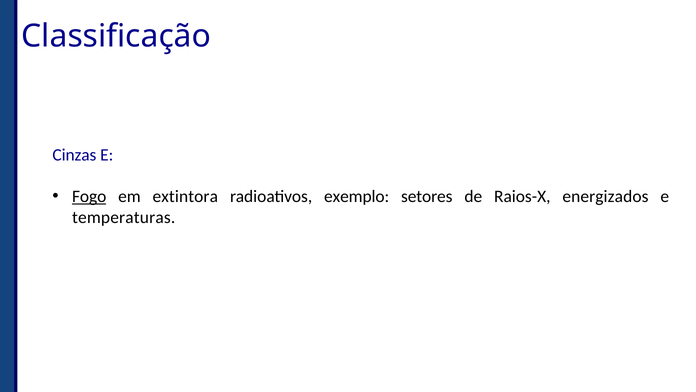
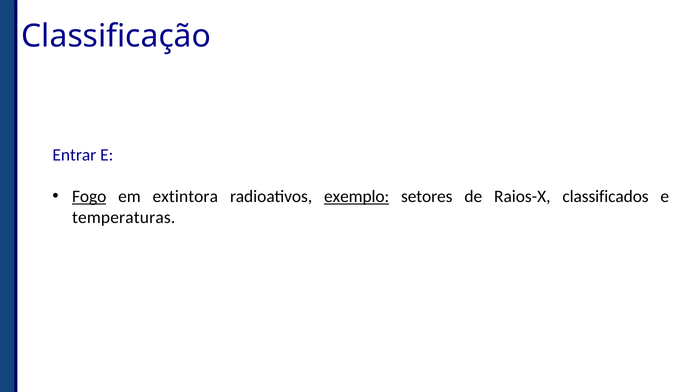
Cinzas: Cinzas -> Entrar (74, 155)
exemplo underline: none -> present (357, 196)
energizados: energizados -> classificados (606, 196)
